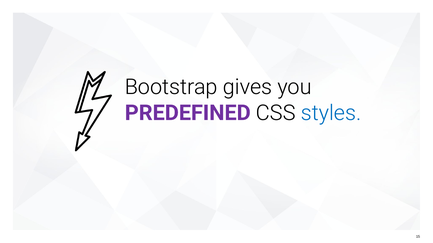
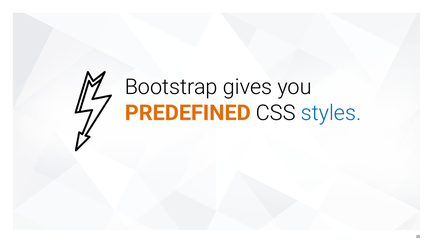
PREDEFINED colour: purple -> orange (188, 113)
